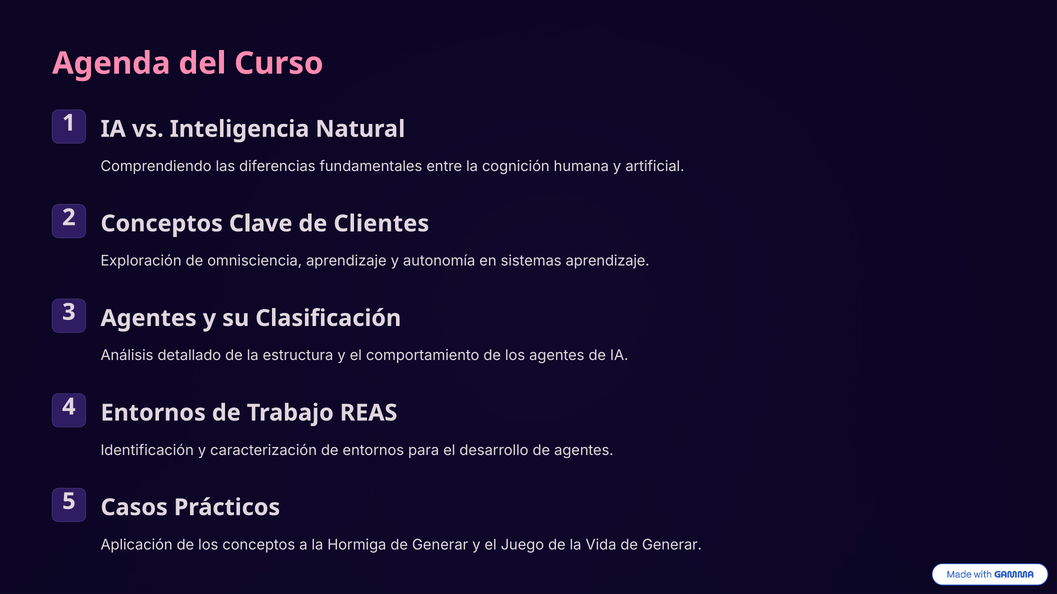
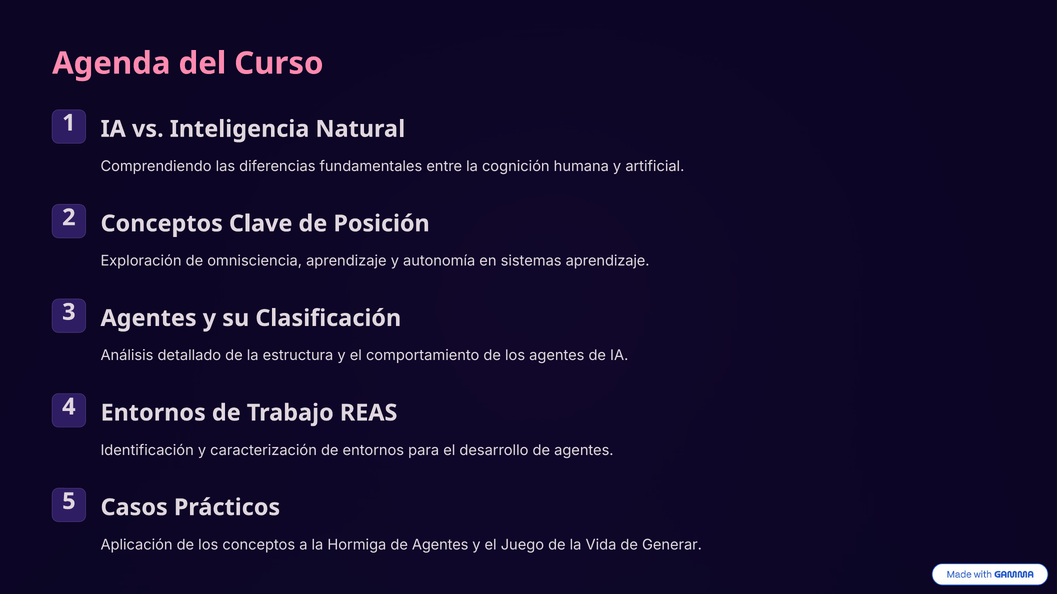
Clientes: Clientes -> Posición (382, 224)
Hormiga de Generar: Generar -> Agentes (440, 545)
